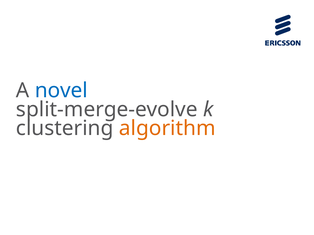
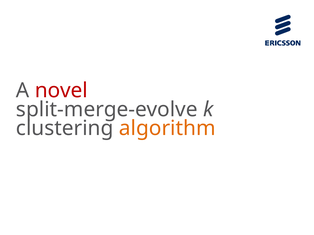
novel colour: blue -> red (61, 91)
